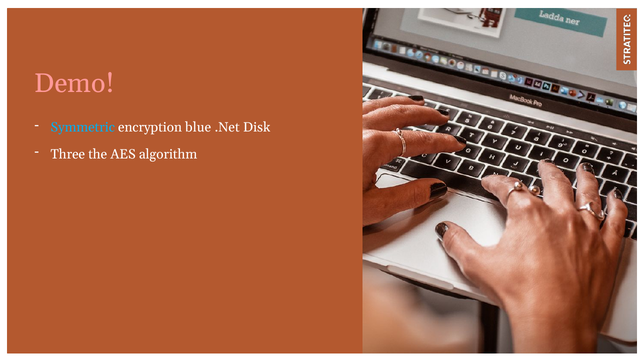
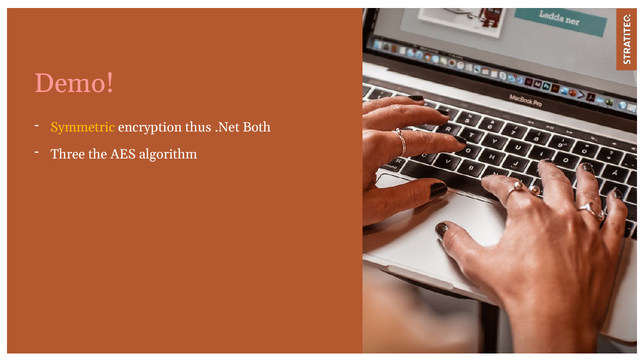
Symmetric colour: light blue -> yellow (83, 127)
blue: blue -> thus (198, 127)
Disk: Disk -> Both (257, 127)
